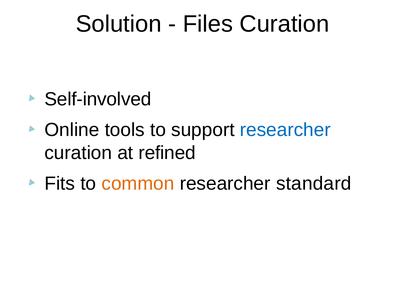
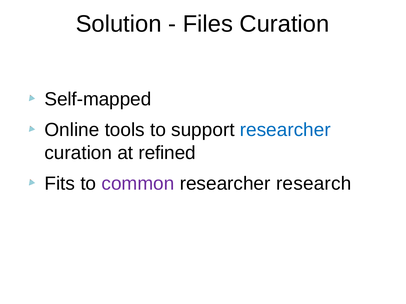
Self-involved: Self-involved -> Self-mapped (98, 99)
common colour: orange -> purple (138, 184)
standard: standard -> research (314, 184)
